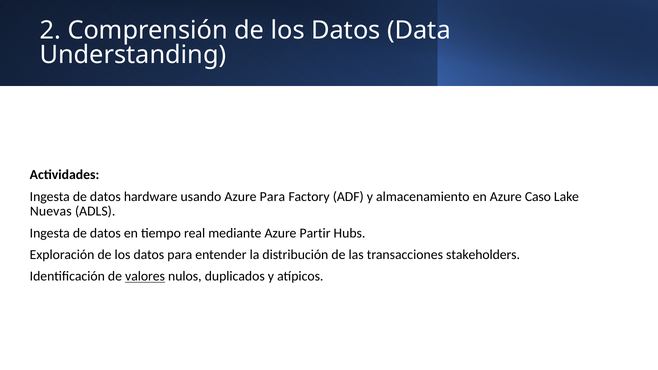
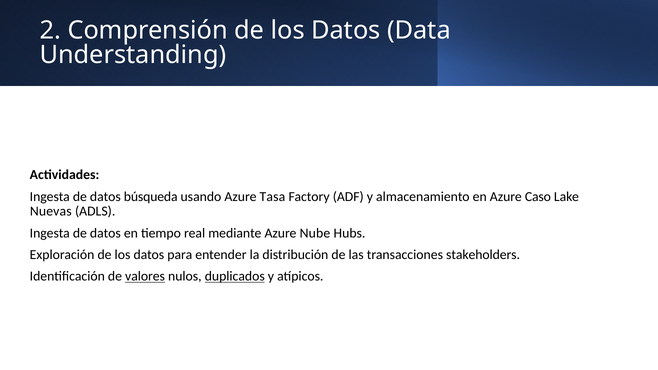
hardware: hardware -> búsqueda (151, 197)
Azure Para: Para -> Tasa (272, 197)
Partir: Partir -> Nube (315, 233)
duplicados underline: none -> present (235, 276)
